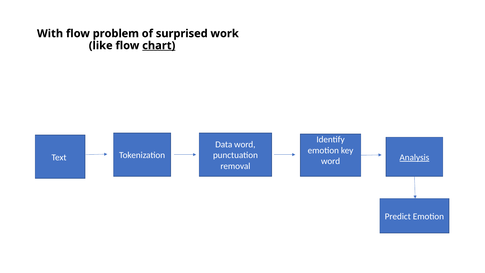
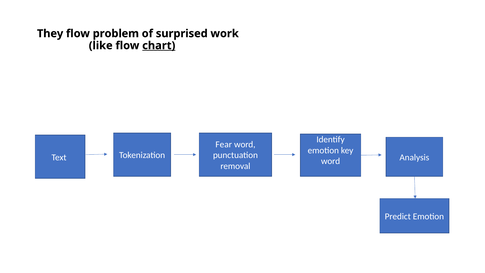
With: With -> They (50, 34)
Data: Data -> Fear (224, 144)
Analysis underline: present -> none (414, 157)
